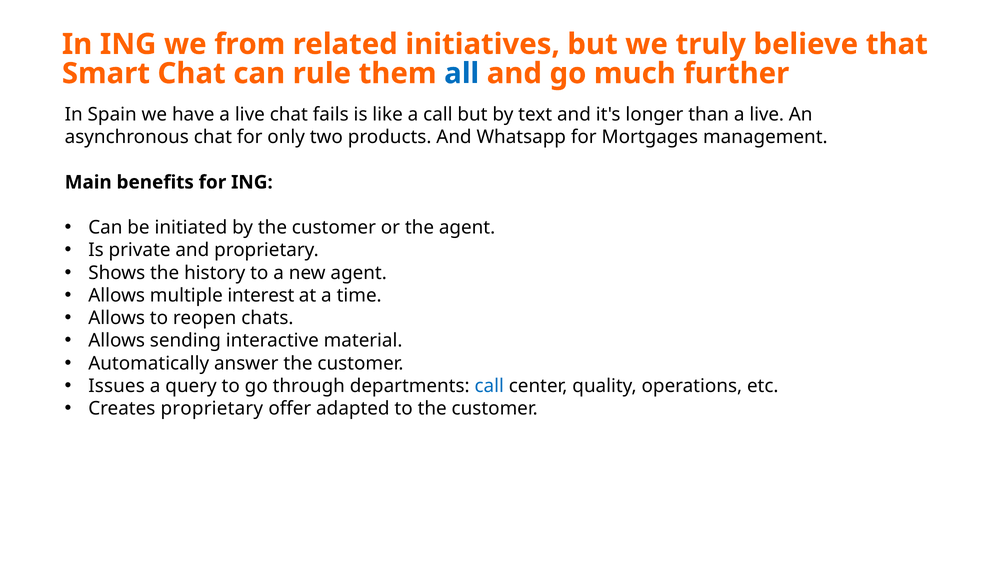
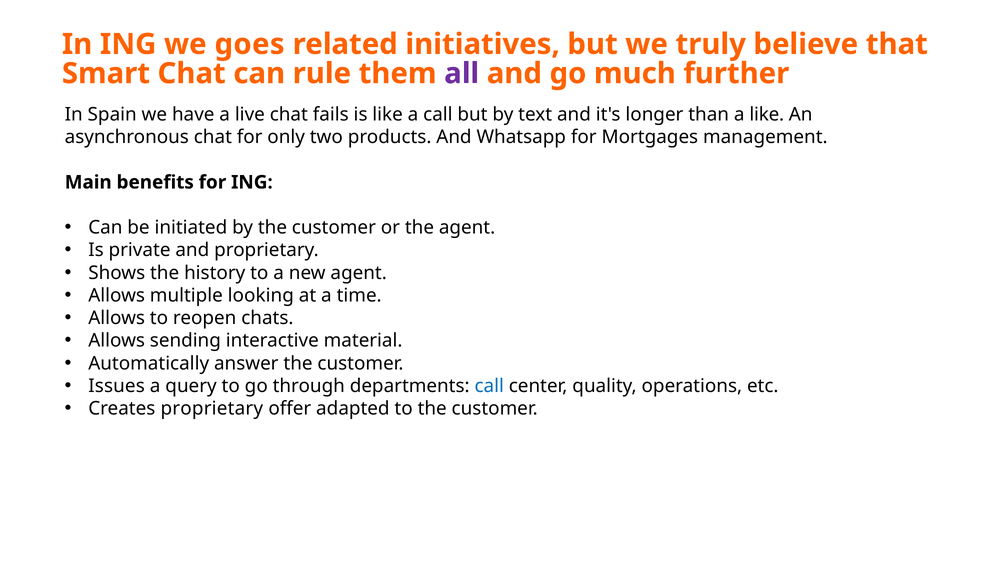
from: from -> goes (250, 44)
all colour: blue -> purple (462, 74)
than a live: live -> like (767, 114)
interest: interest -> looking (261, 296)
